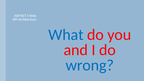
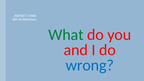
What colour: blue -> green (66, 35)
